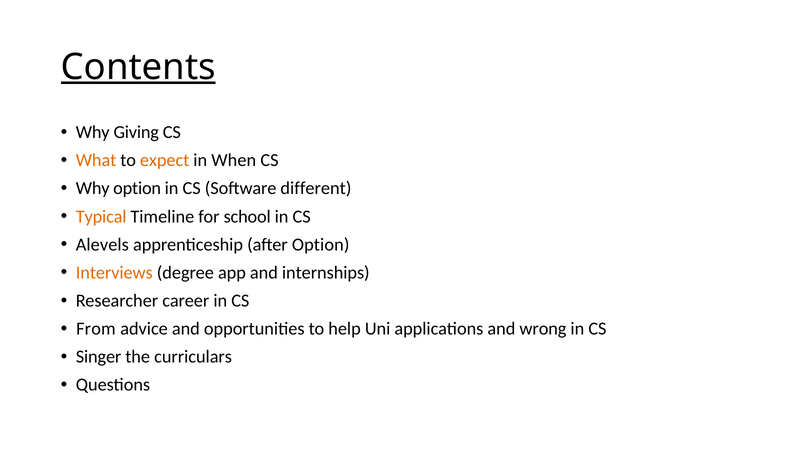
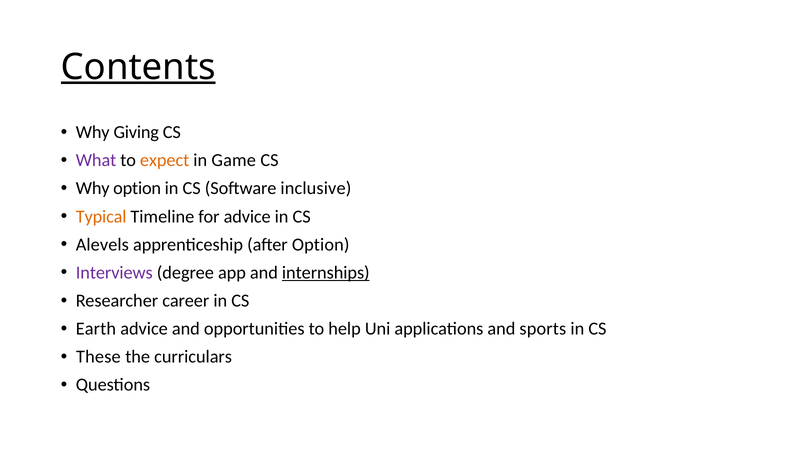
What colour: orange -> purple (96, 160)
When: When -> Game (234, 160)
different: different -> inclusive (316, 188)
for school: school -> advice (247, 216)
Interviews colour: orange -> purple (114, 273)
internships underline: none -> present (326, 273)
From: From -> Earth (96, 329)
wrong: wrong -> sports (543, 329)
Singer: Singer -> These (98, 357)
